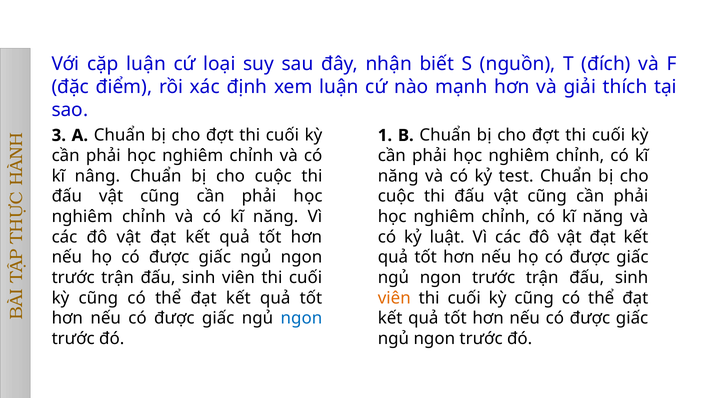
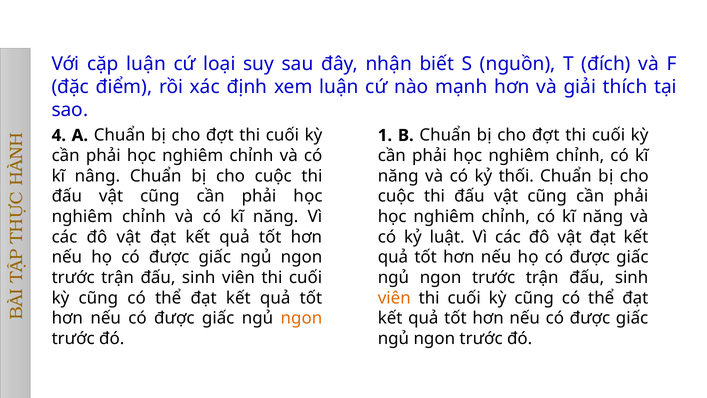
3: 3 -> 4 (59, 135)
test: test -> thối (516, 176)
ngon colour: blue -> orange (301, 318)
